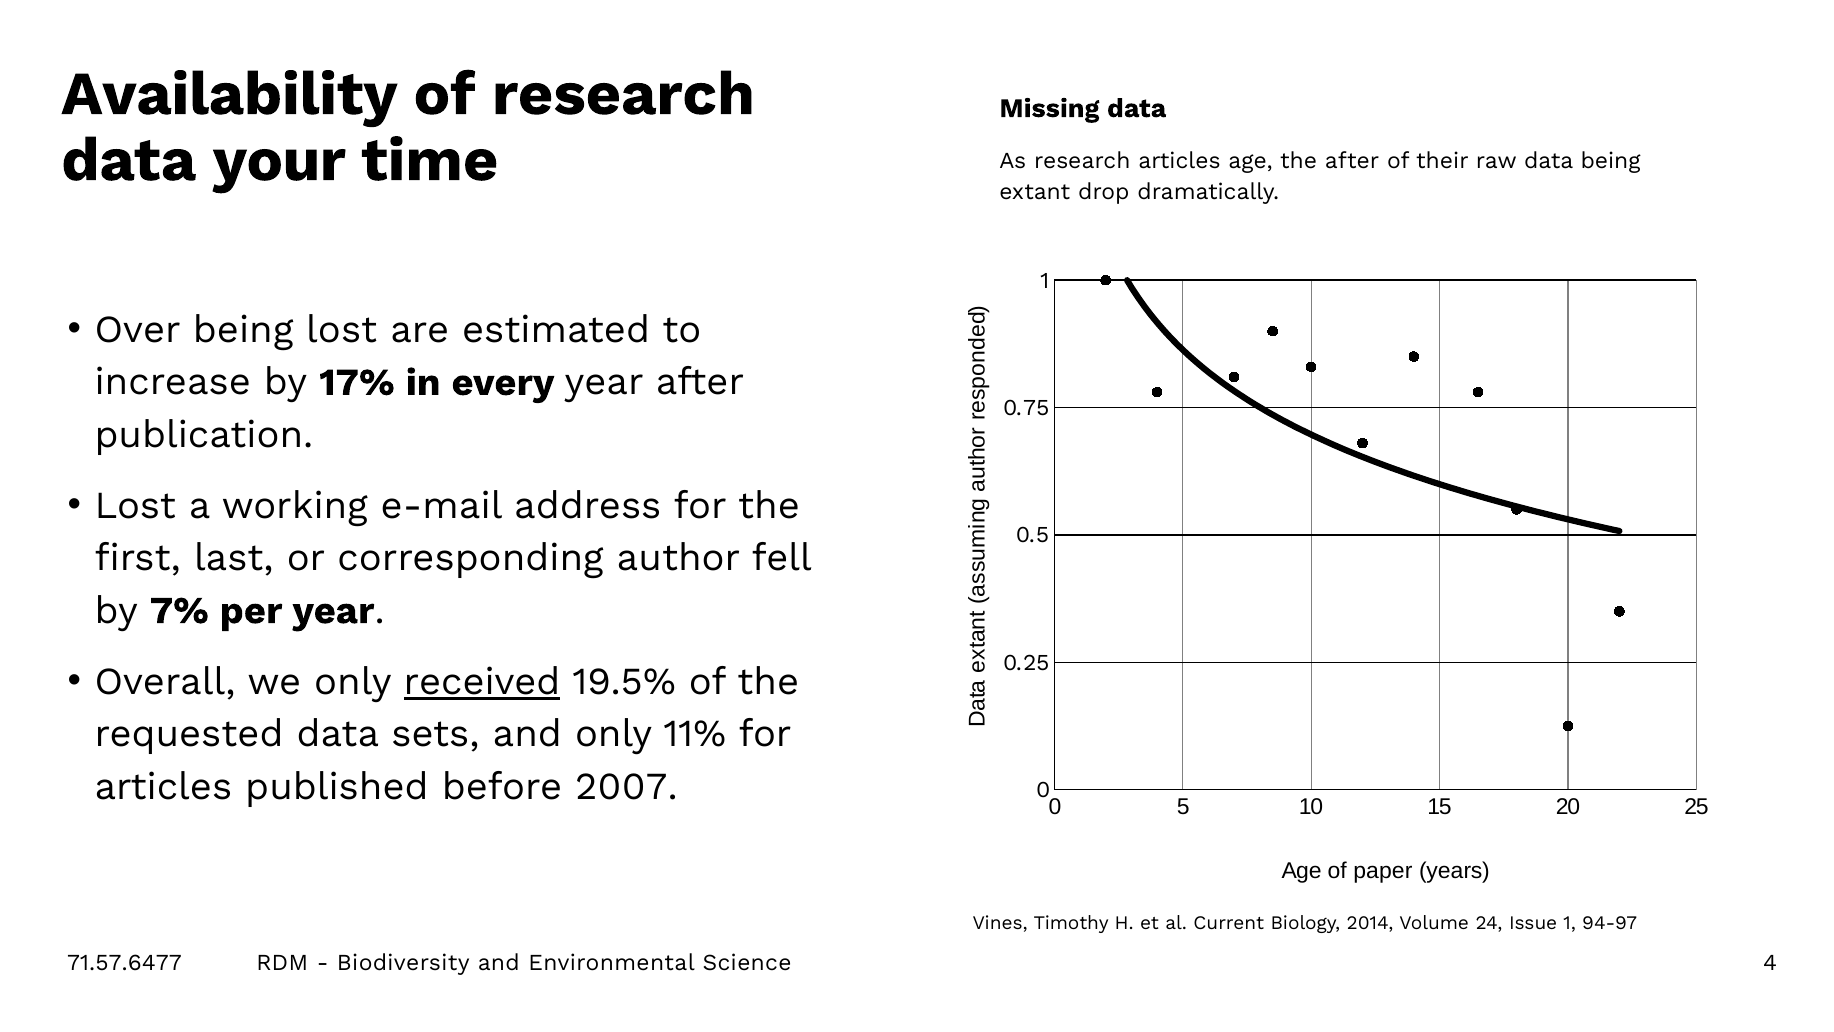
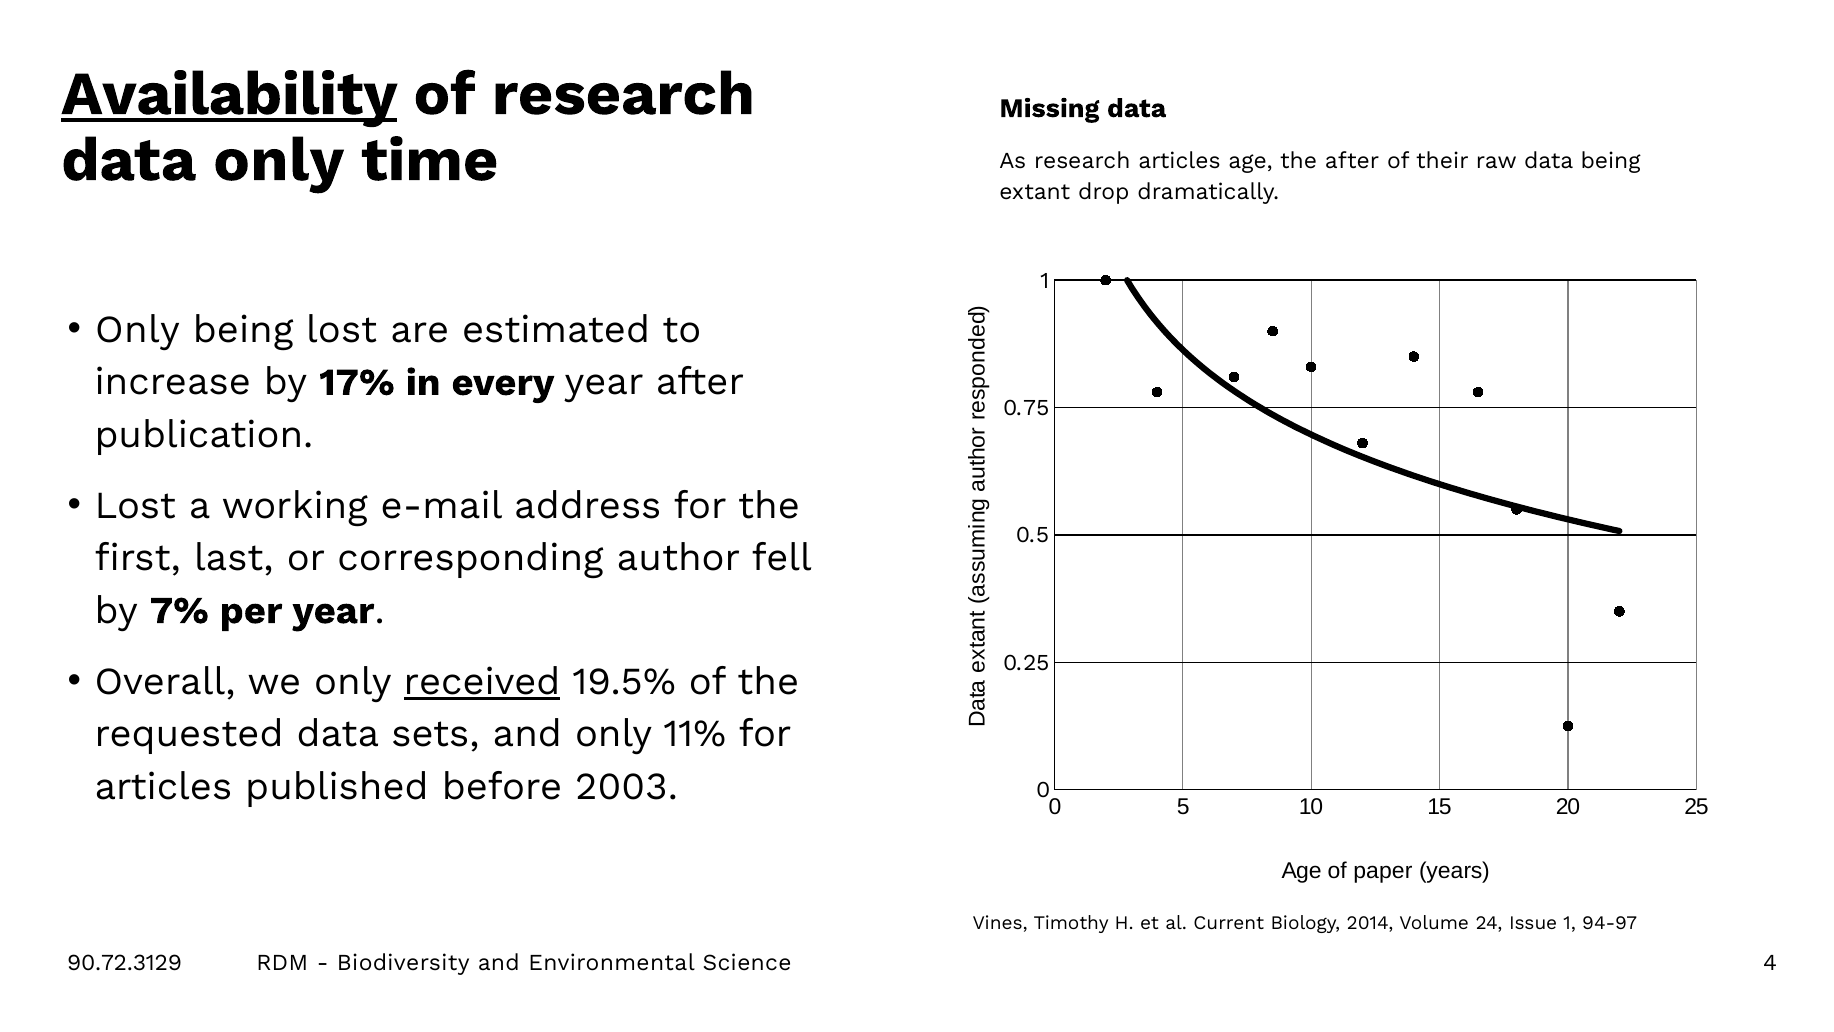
Availability underline: none -> present (229, 94)
data your: your -> only (279, 160)
Over: Over -> Only (137, 330)
2007: 2007 -> 2003 (627, 786)
71.57.6477: 71.57.6477 -> 90.72.3129 (125, 962)
